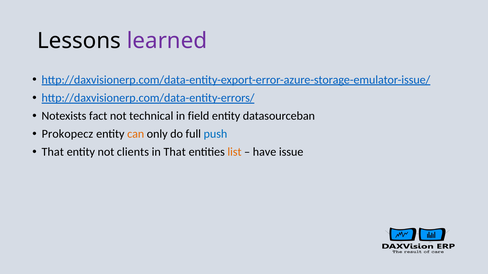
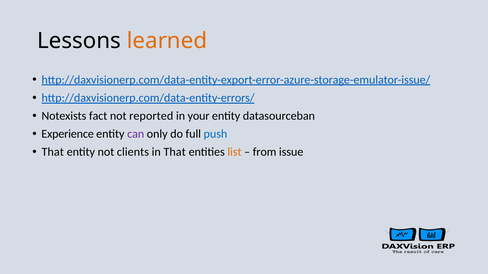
learned colour: purple -> orange (167, 41)
technical: technical -> reported (151, 116)
field: field -> your (199, 116)
Prokopecz: Prokopecz -> Experience (68, 134)
can colour: orange -> purple (136, 134)
have: have -> from (265, 152)
